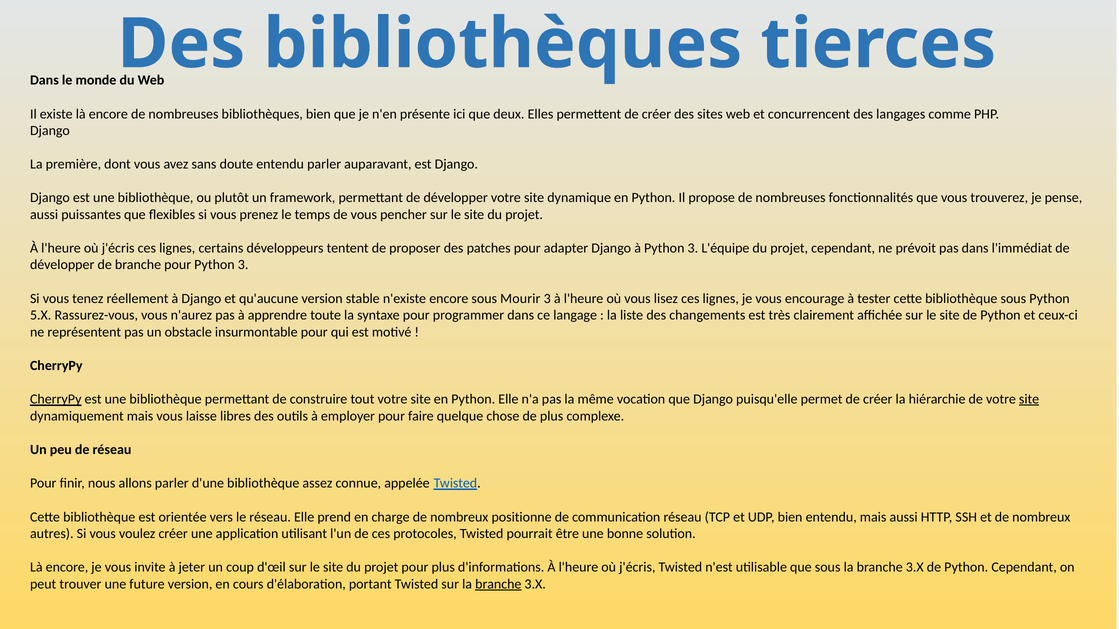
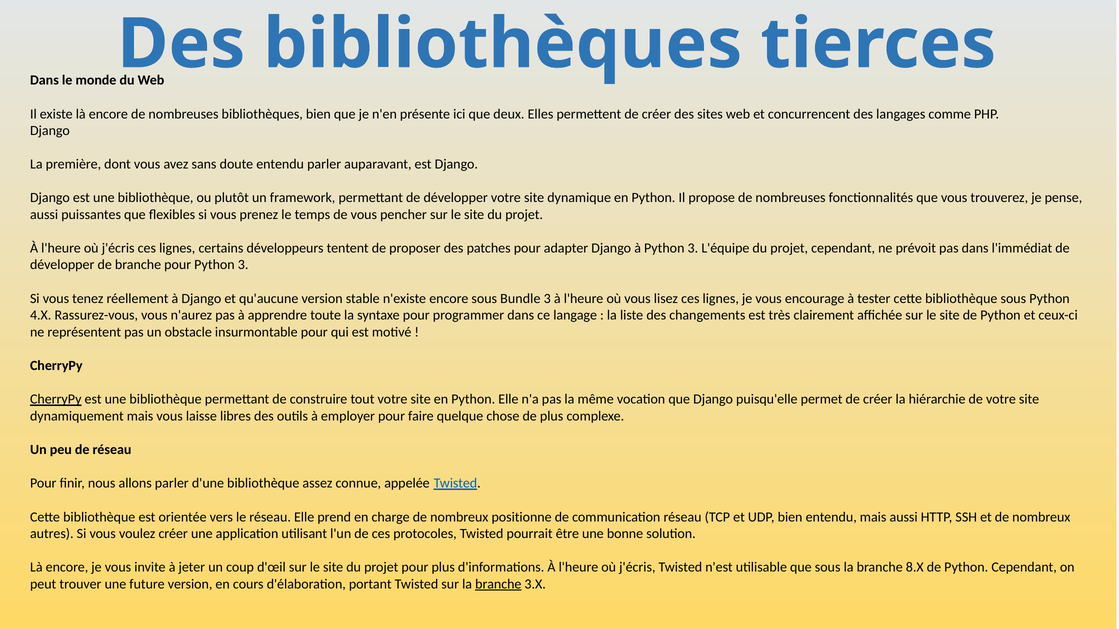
Mourir: Mourir -> Bundle (520, 299)
5.X: 5.X -> 4.X (41, 315)
site underline: present -> none (1029, 399)
sous la branche 3.X: 3.X -> 8.X (915, 568)
